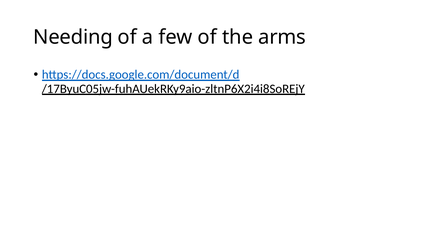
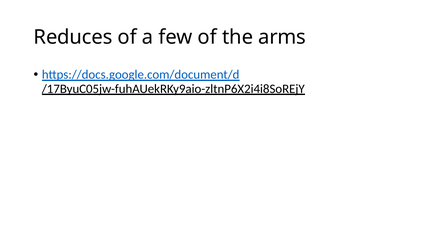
Needing: Needing -> Reduces (73, 37)
